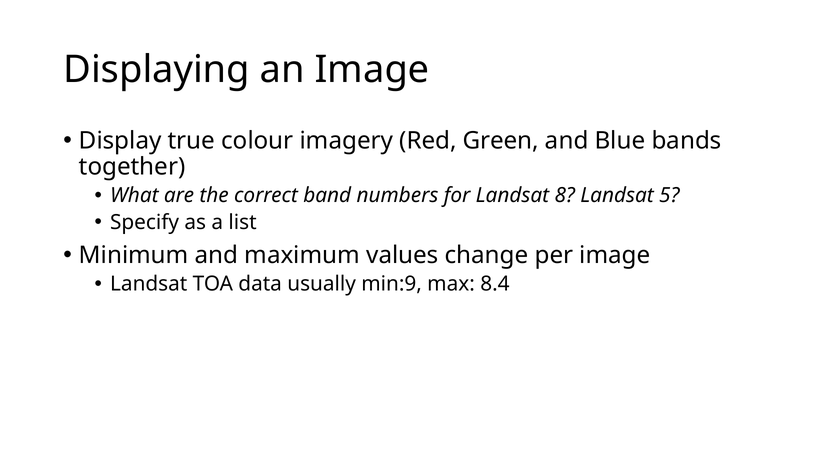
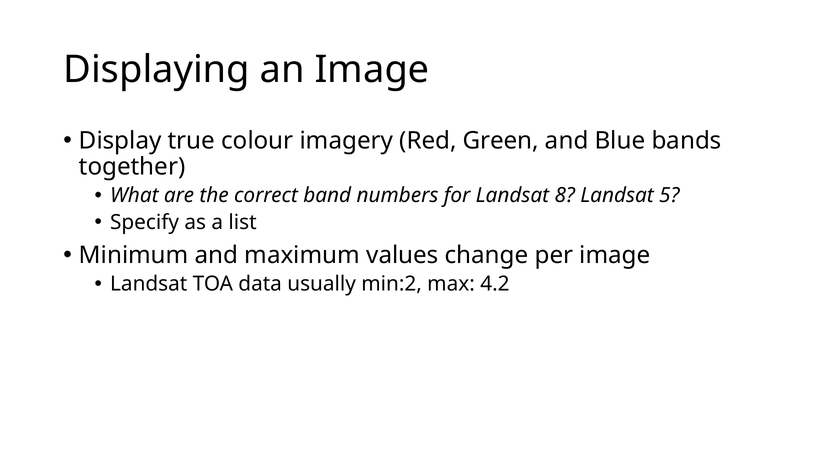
min:9: min:9 -> min:2 (392, 284)
8.4: 8.4 -> 4.2 (495, 284)
